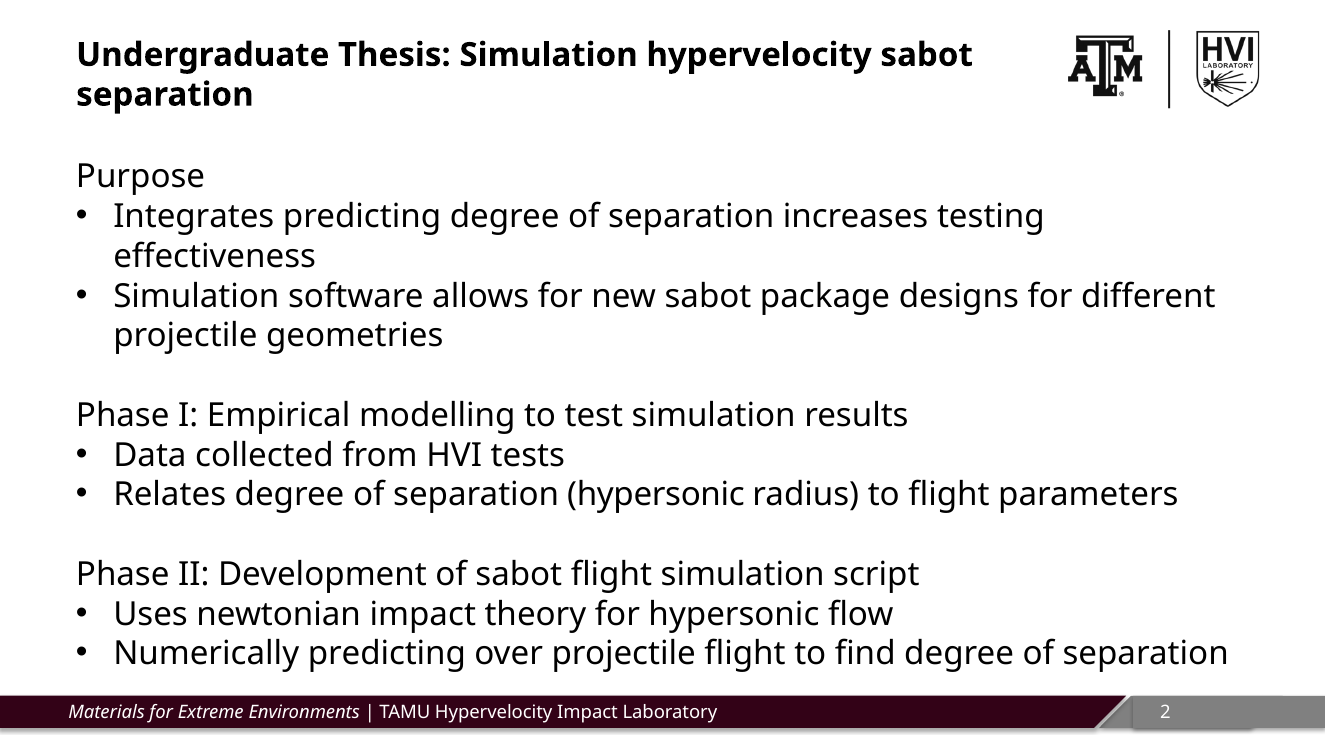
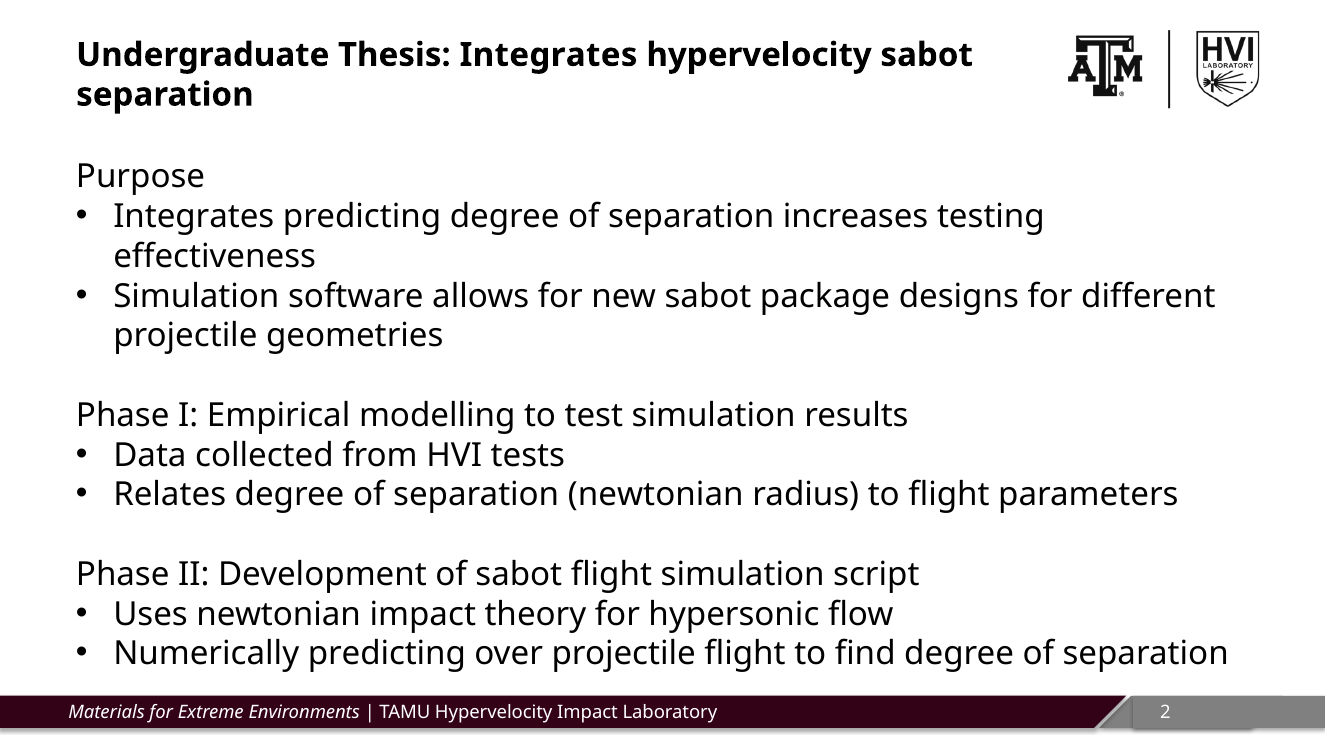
Thesis Simulation: Simulation -> Integrates (548, 55)
separation hypersonic: hypersonic -> newtonian (656, 495)
